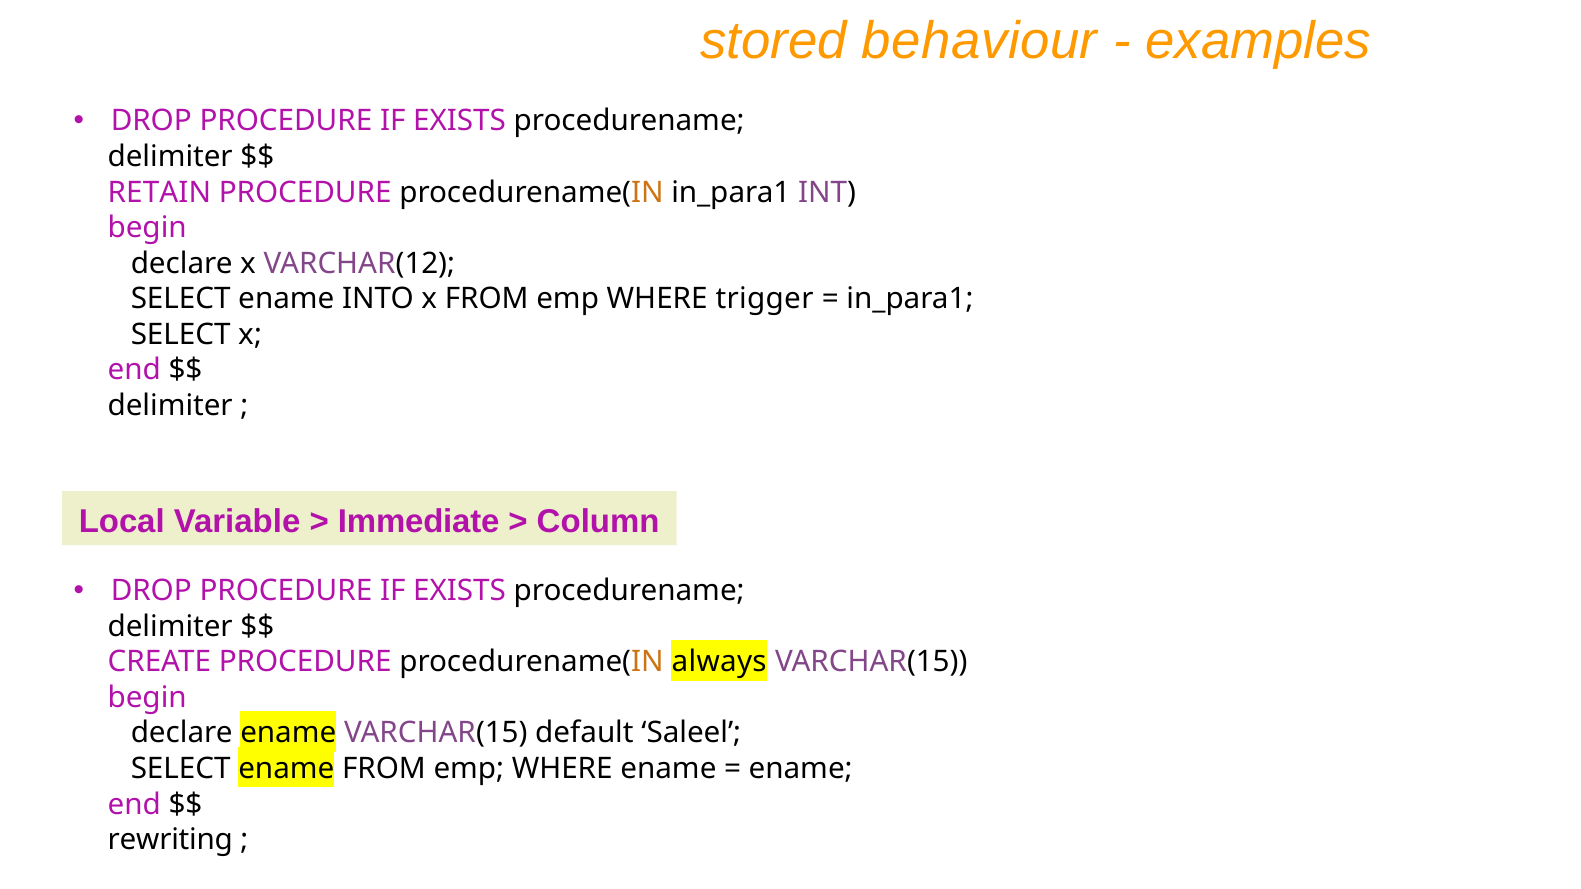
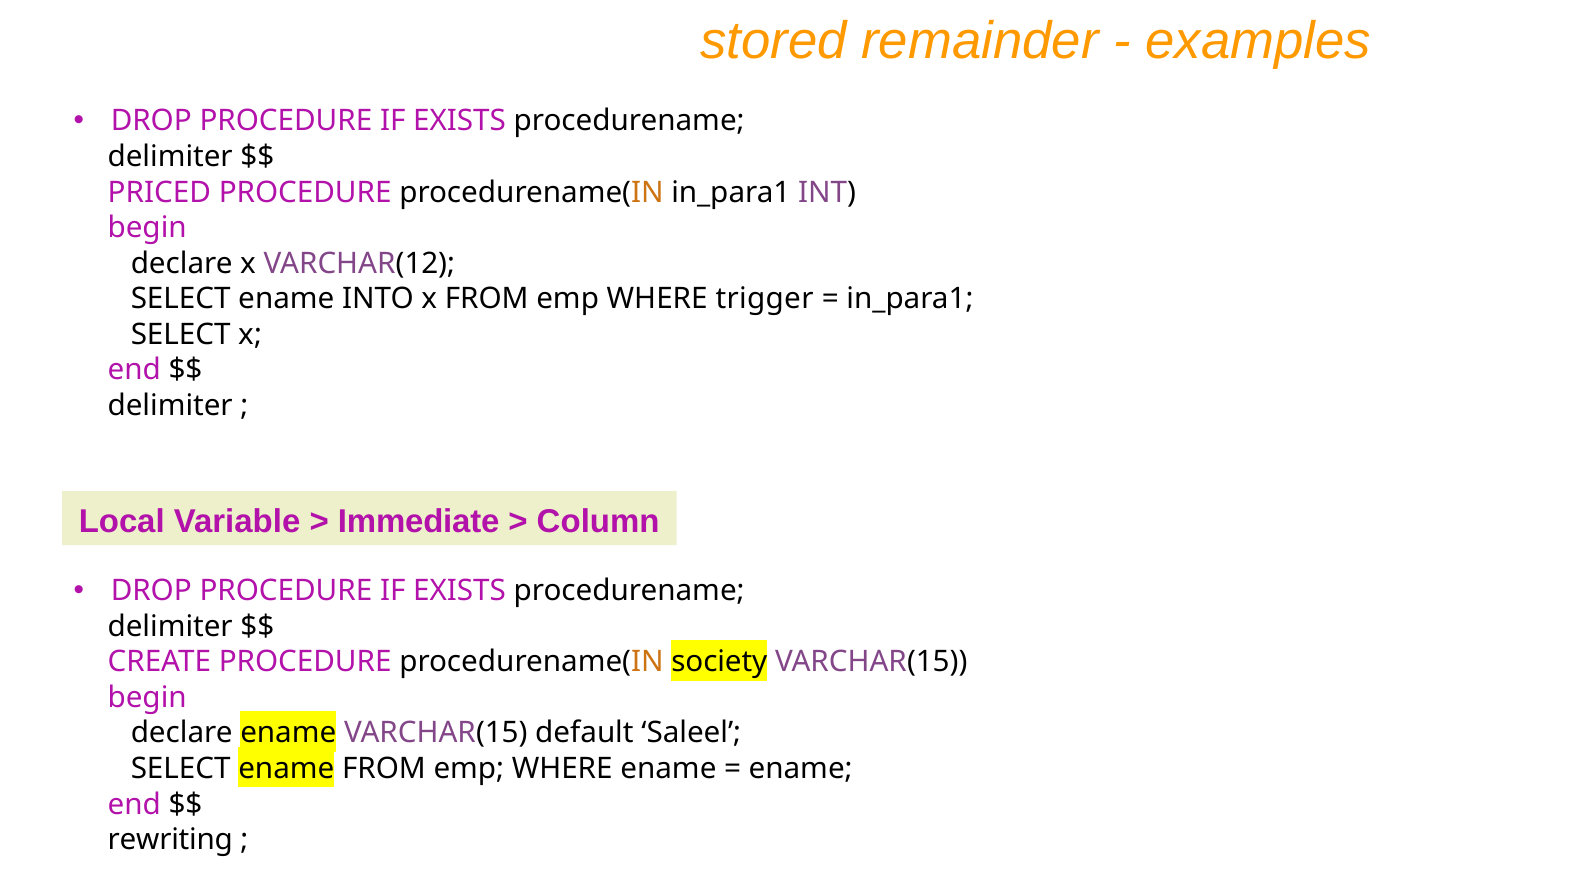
behaviour: behaviour -> remainder (980, 41)
RETAIN: RETAIN -> PRICED (159, 192)
always: always -> society (719, 662)
